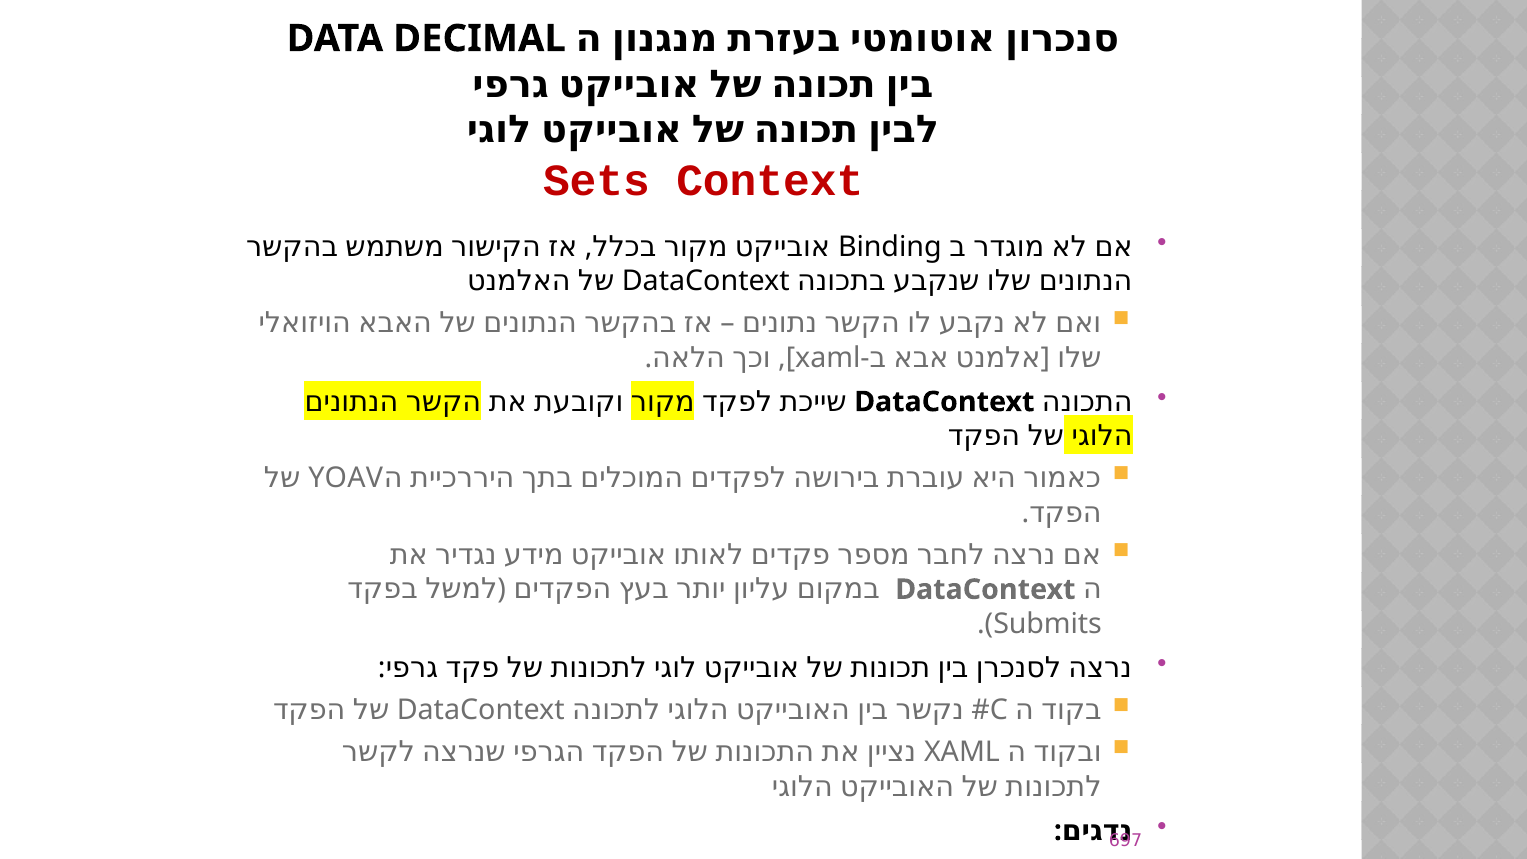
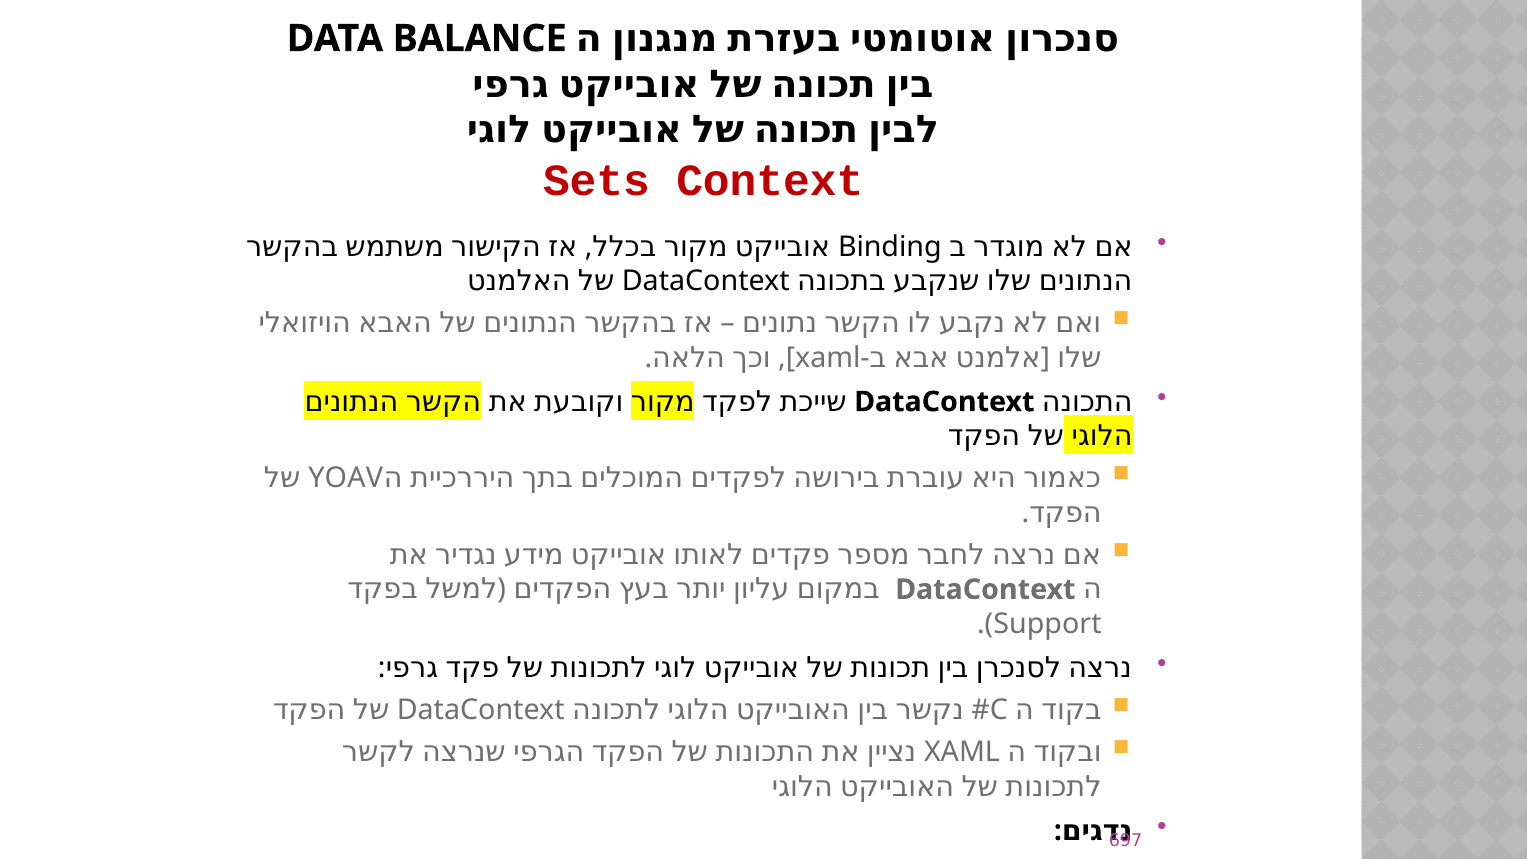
DECIMAL: DECIMAL -> BALANCE (480, 39)
Submits: Submits -> Support (1047, 624)
